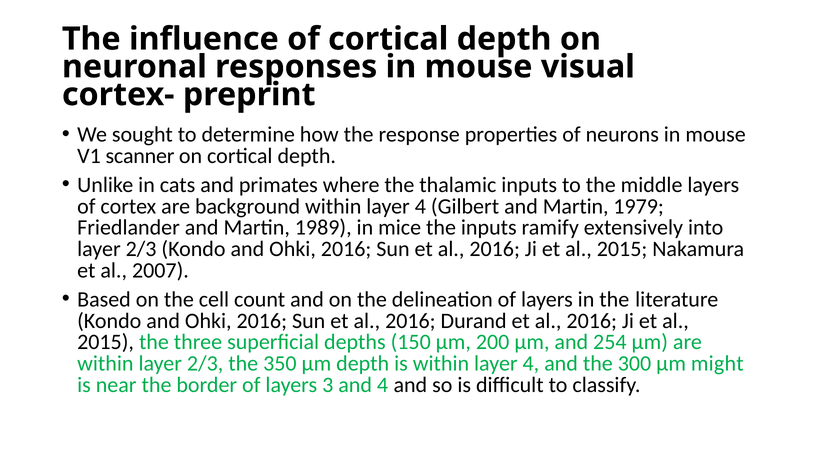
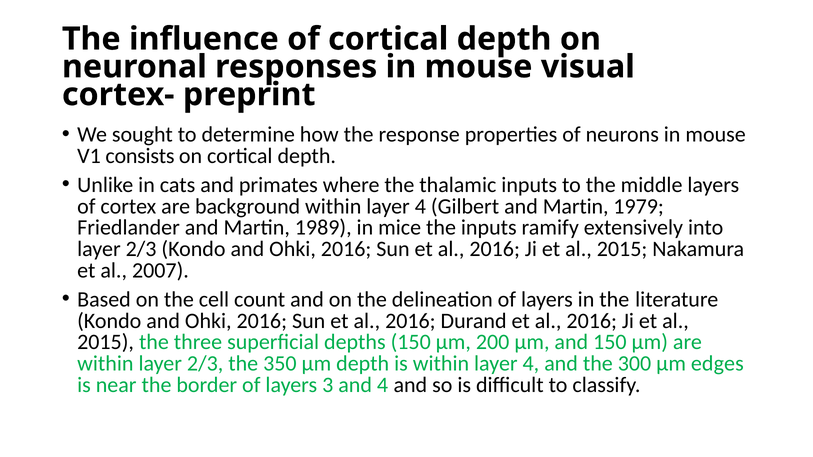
scanner: scanner -> consists (140, 156)
and 254: 254 -> 150 (610, 342)
might: might -> edges (717, 364)
